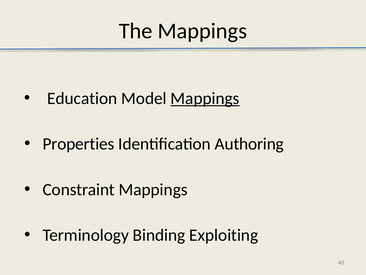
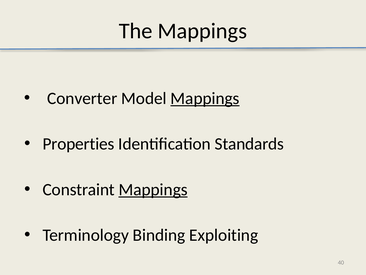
Education: Education -> Converter (82, 98)
Authoring: Authoring -> Standards (249, 144)
Mappings underline: none -> present (153, 189)
